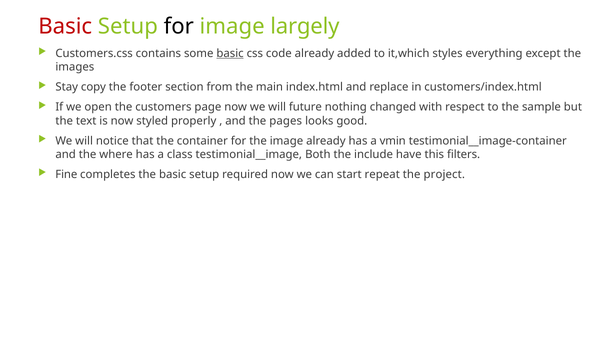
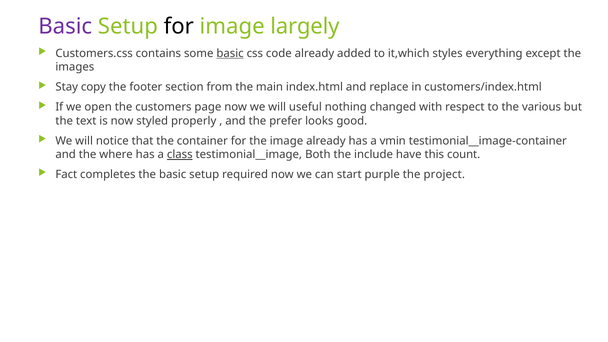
Basic colour: red -> purple (65, 26)
future: future -> useful (305, 107)
sample: sample -> various (541, 107)
pages: pages -> prefer (286, 121)
class underline: none -> present (180, 155)
filters: filters -> count (464, 155)
Fine: Fine -> Fact (66, 175)
repeat: repeat -> purple (382, 175)
